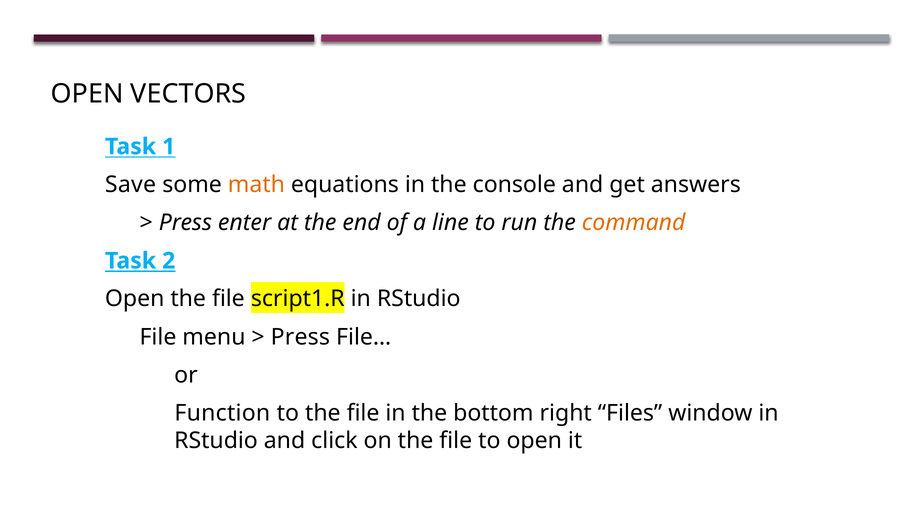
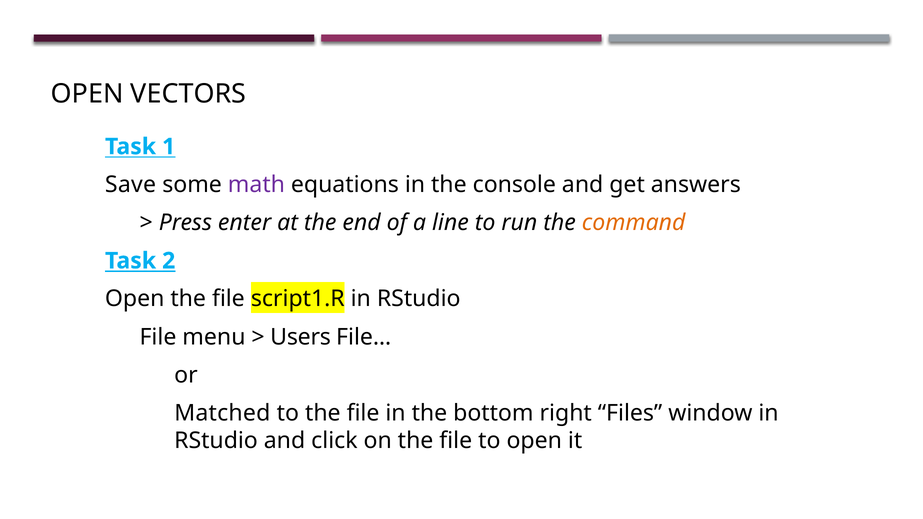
math colour: orange -> purple (256, 185)
Press: Press -> Users (301, 337)
Function: Function -> Matched (222, 413)
